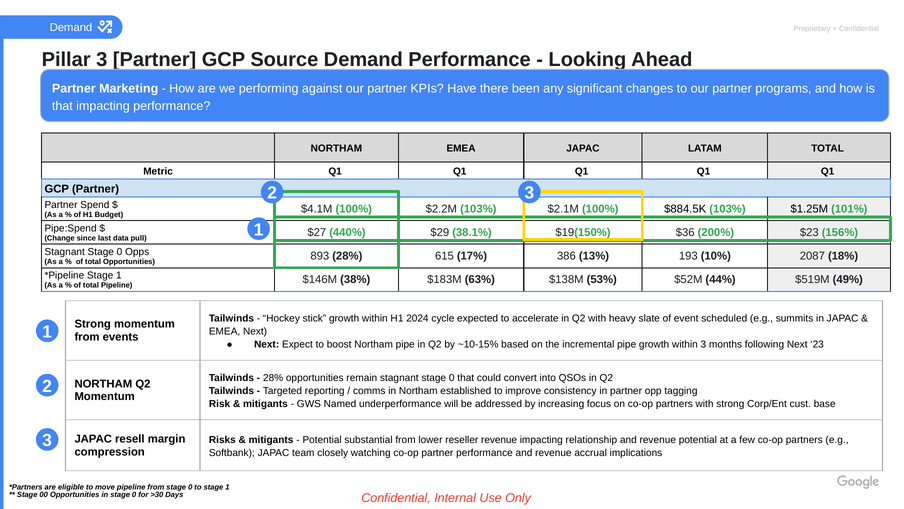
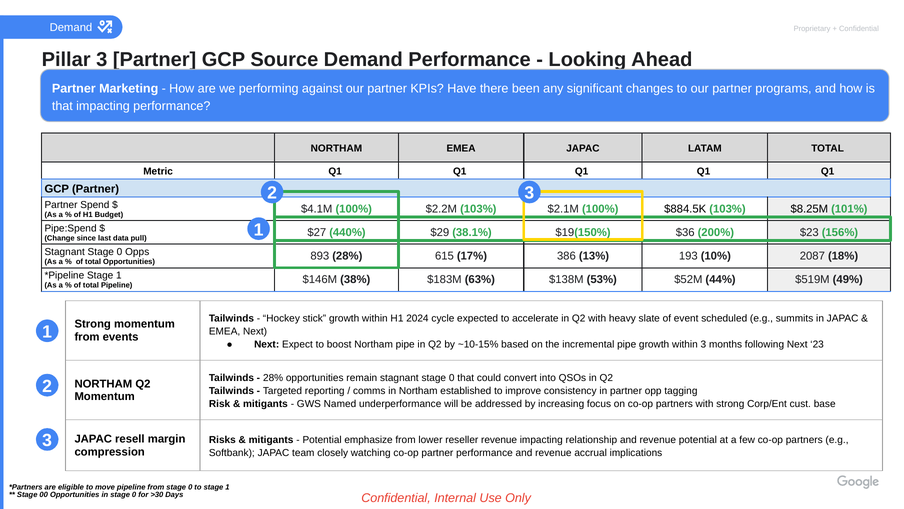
$1.25M: $1.25M -> $8.25M (809, 209)
substantial: substantial -> emphasize (369, 439)
